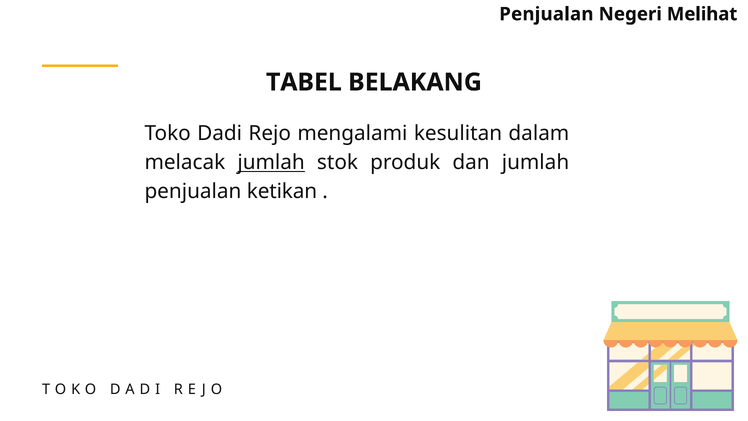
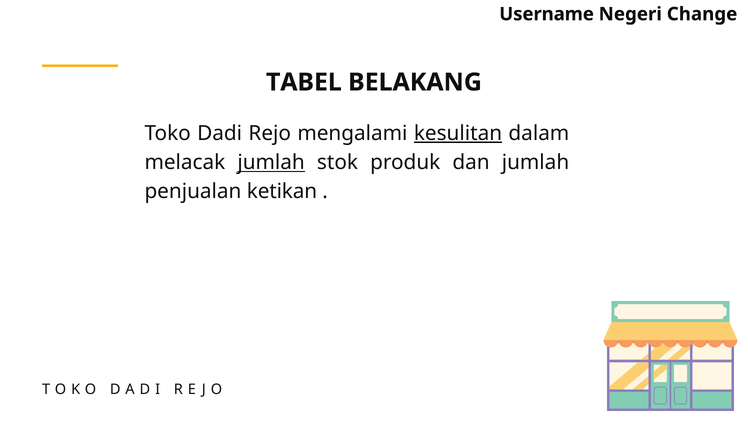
Penjualan: Penjualan -> Username (547, 14)
Melihat: Melihat -> Change (702, 14)
kesulitan underline: none -> present (458, 133)
